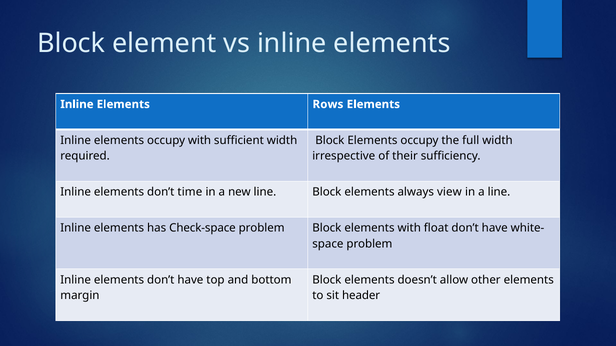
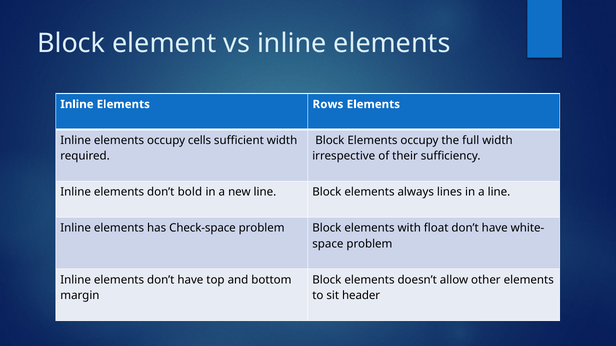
occupy with: with -> cells (200, 141)
time: time -> bold (190, 192)
view: view -> lines (449, 192)
